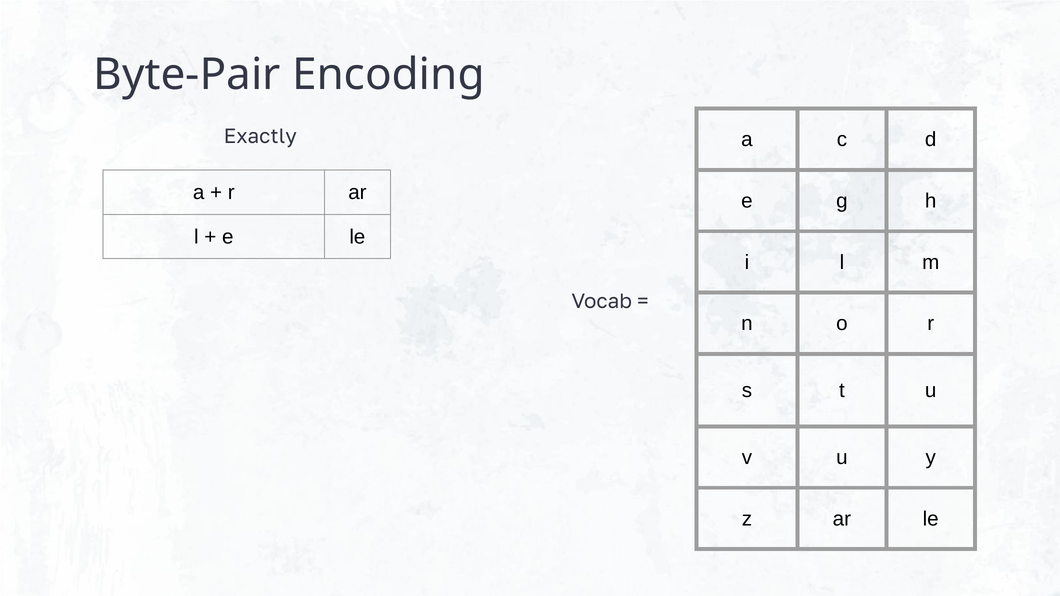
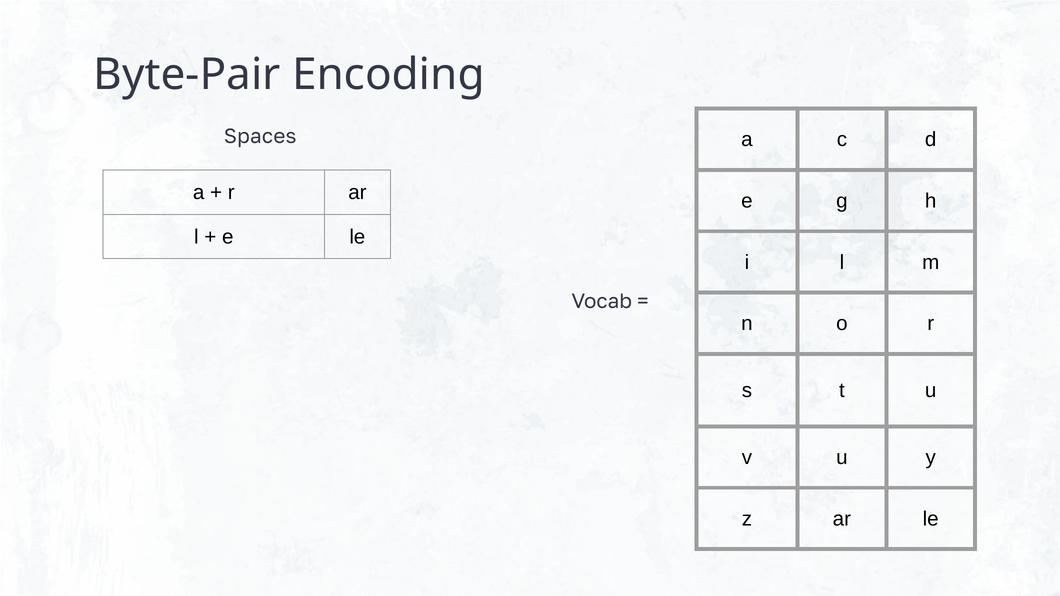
Exactly: Exactly -> Spaces (260, 136)
